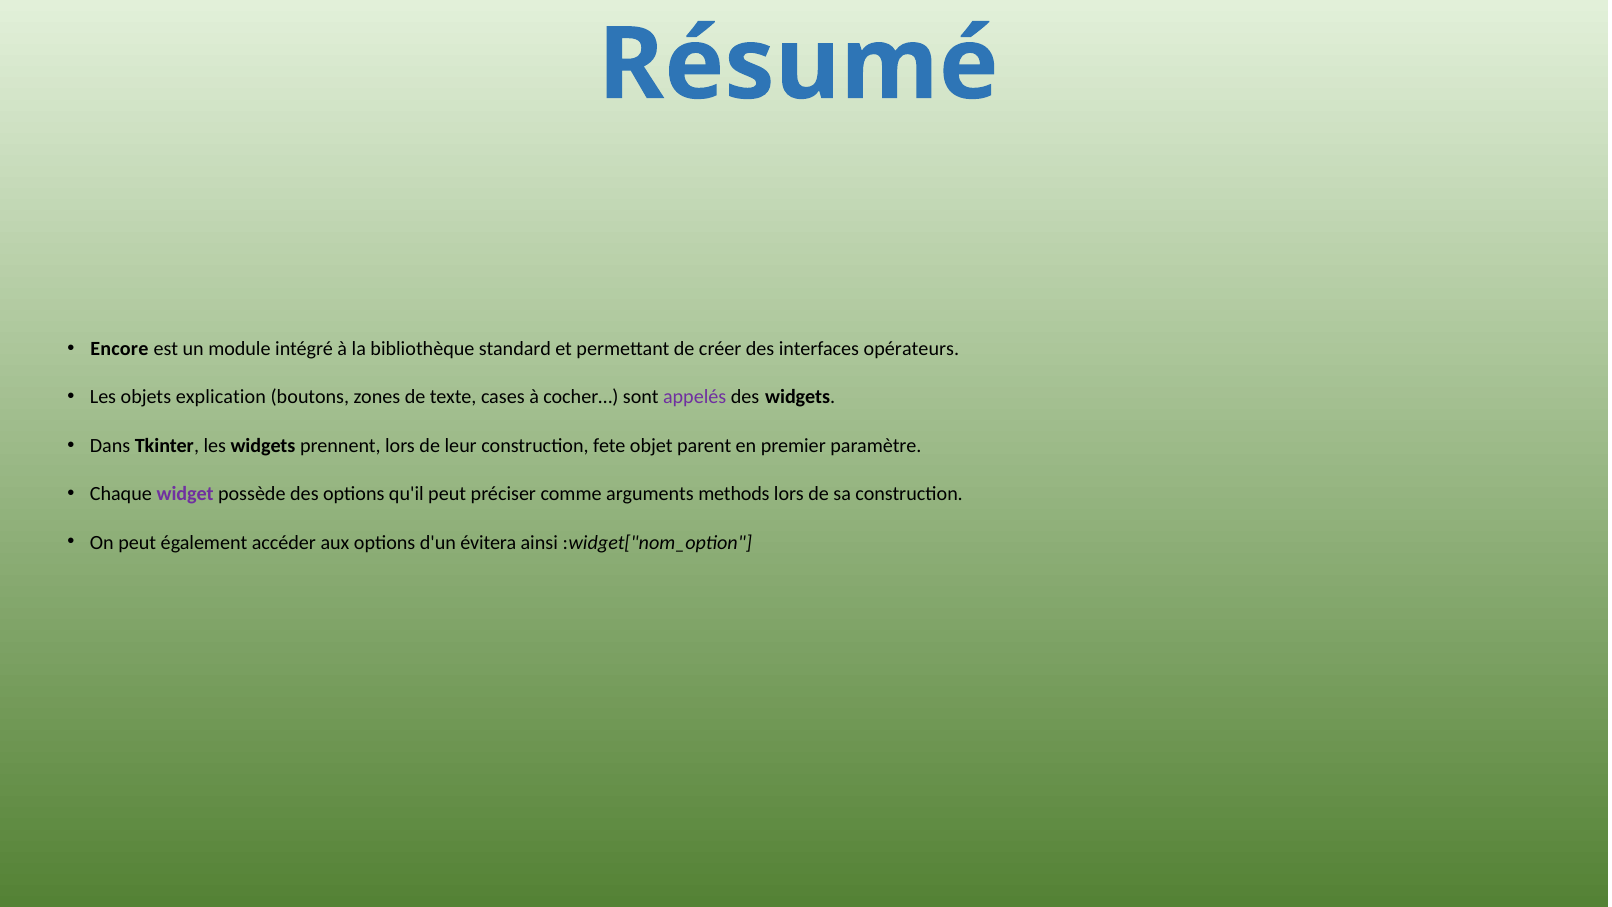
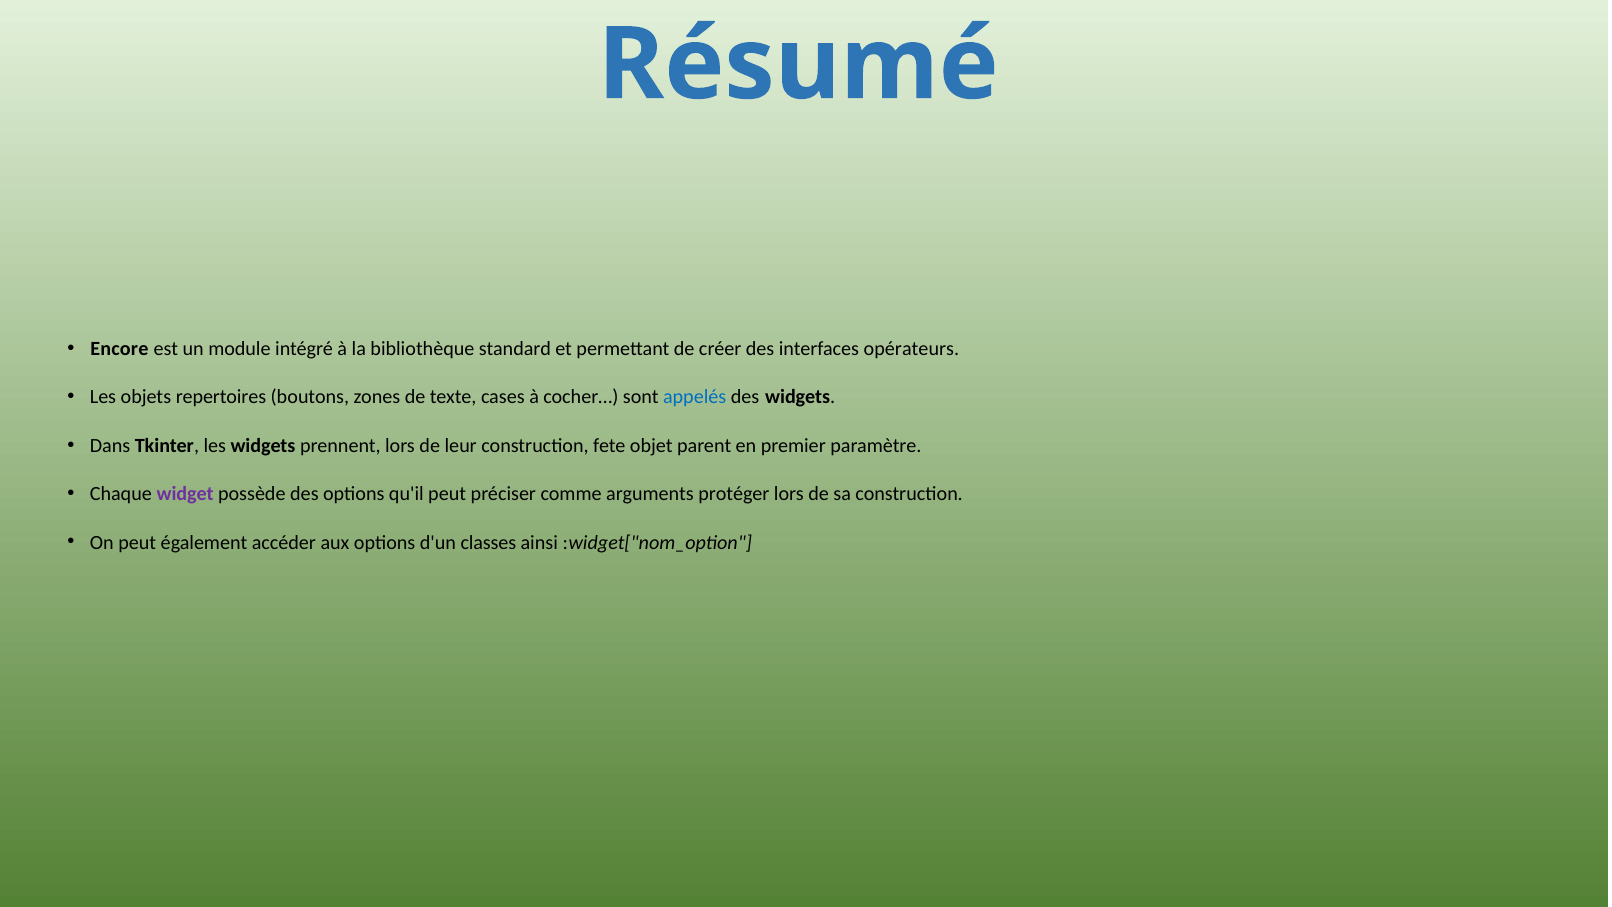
explication: explication -> repertoires (221, 397)
appelés colour: purple -> blue (695, 397)
methods: methods -> protéger (734, 494)
évitera: évitera -> classes (488, 542)
